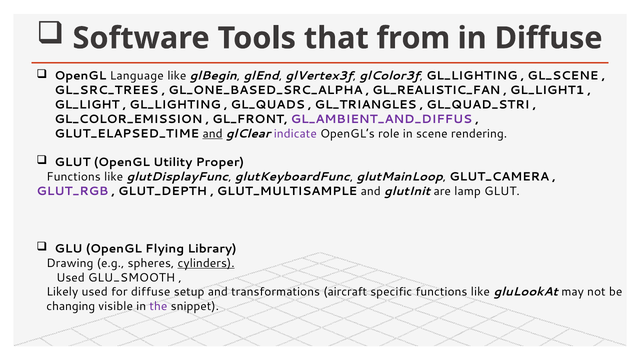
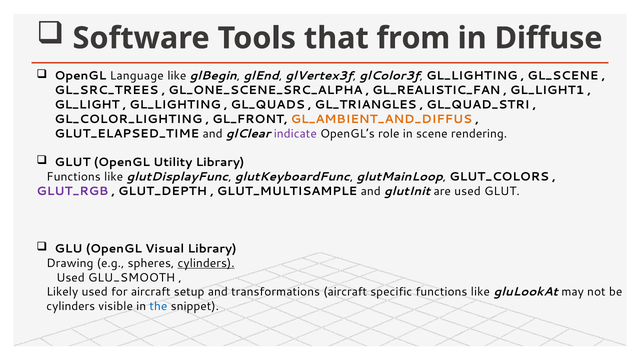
GL_ONE_BASED_SRC_ALPHA: GL_ONE_BASED_SRC_ALPHA -> GL_ONE_SCENE_SRC_ALPHA (265, 90)
GL_COLOR_EMISSION: GL_COLOR_EMISSION -> GL_COLOR_LIGHTING (128, 119)
GL_AMBIENT_AND_DIFFUS colour: purple -> orange (381, 119)
and underline: present -> none (213, 134)
Utility Proper: Proper -> Library (220, 162)
GLUT_CAMERA: GLUT_CAMERA -> GLUT_COLORS (499, 177)
are lamp: lamp -> used (467, 191)
Flying: Flying -> Visual (165, 249)
for diffuse: diffuse -> aircraft (151, 292)
changing: changing -> cylinders (71, 306)
the colour: purple -> blue (158, 306)
